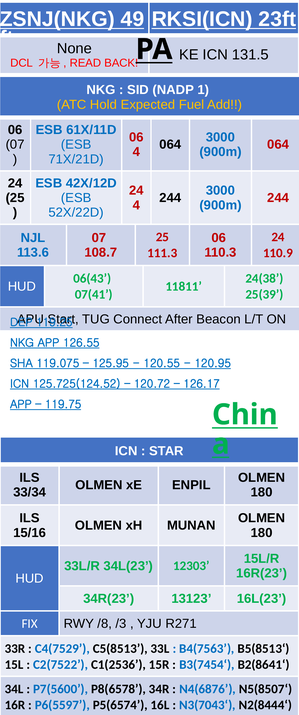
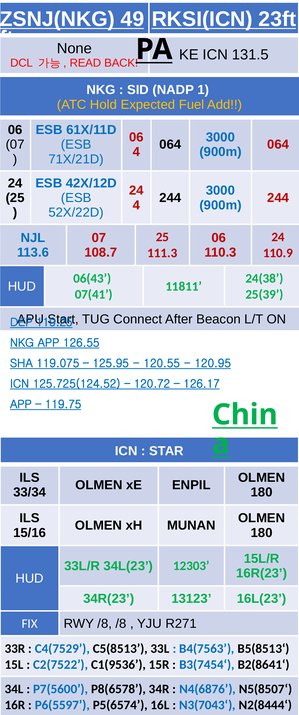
/8 /3: /3 -> /8 (121, 624)
C1(2536: C1(2536 -> C1(9536 (118, 665)
